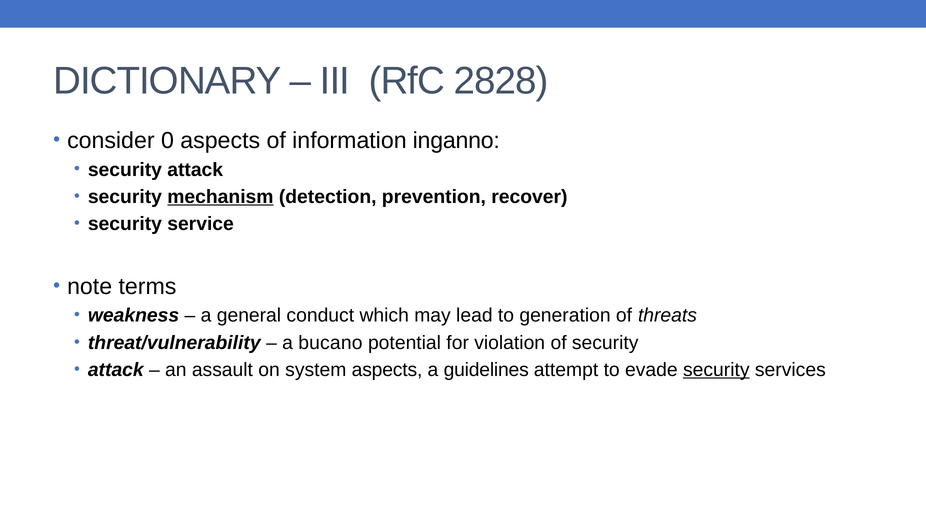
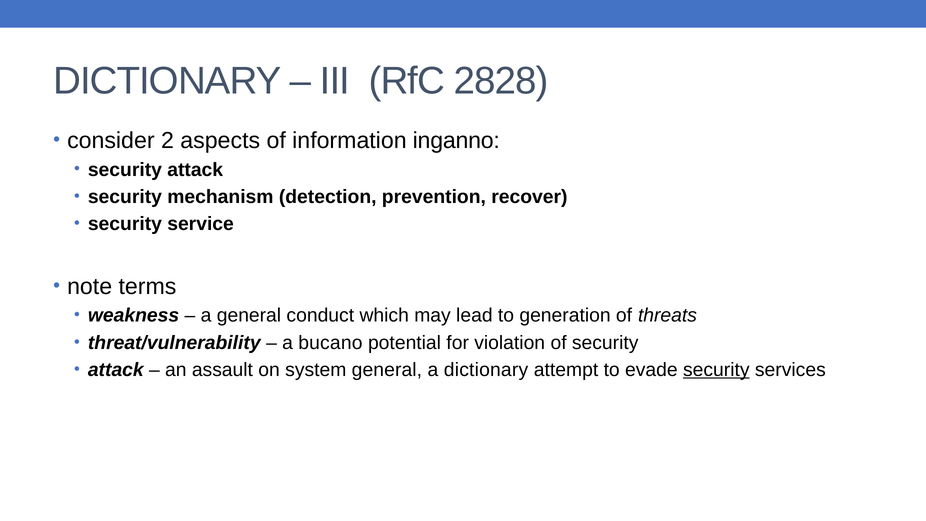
0: 0 -> 2 (167, 141)
mechanism underline: present -> none (220, 197)
system aspects: aspects -> general (387, 370)
a guidelines: guidelines -> dictionary (486, 370)
